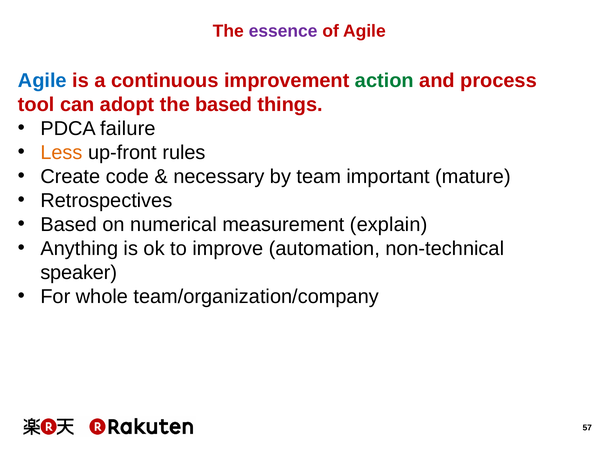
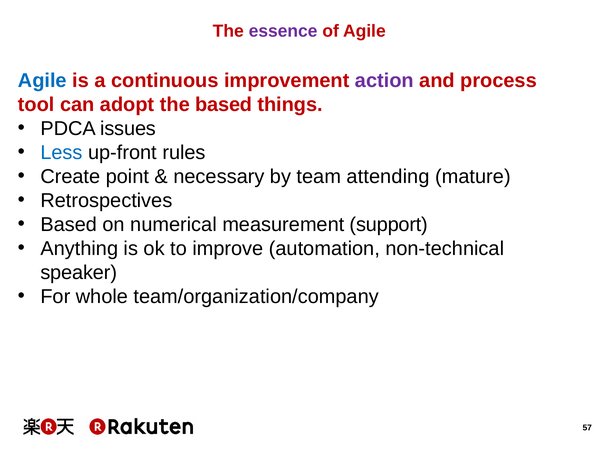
action colour: green -> purple (384, 80)
failure: failure -> issues (128, 128)
Less colour: orange -> blue (61, 152)
code: code -> point (127, 176)
important: important -> attending (388, 176)
explain: explain -> support (389, 224)
